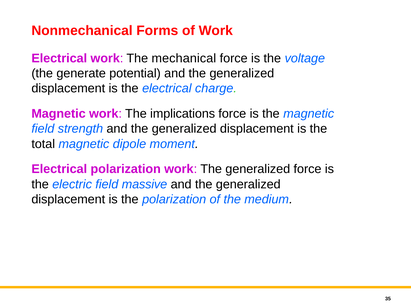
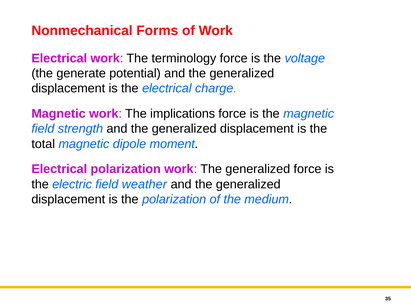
mechanical: mechanical -> terminology (184, 58)
massive: massive -> weather (144, 184)
